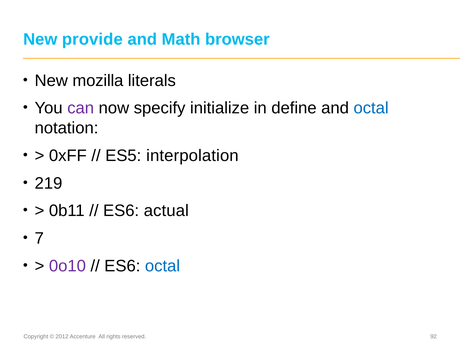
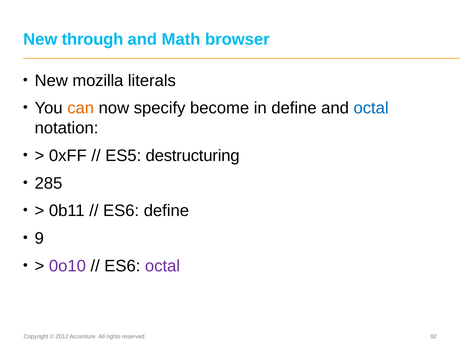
provide: provide -> through (93, 39)
can colour: purple -> orange (81, 108)
initialize: initialize -> become (220, 108)
interpolation: interpolation -> destructuring (193, 156)
219: 219 -> 285 (49, 183)
ES6 actual: actual -> define (166, 211)
7: 7 -> 9 (39, 238)
octal colour: blue -> purple (163, 266)
